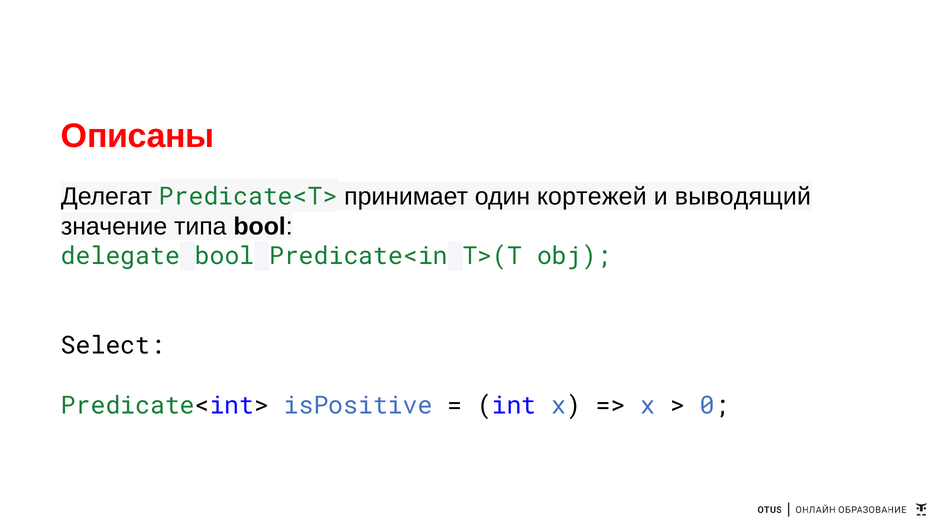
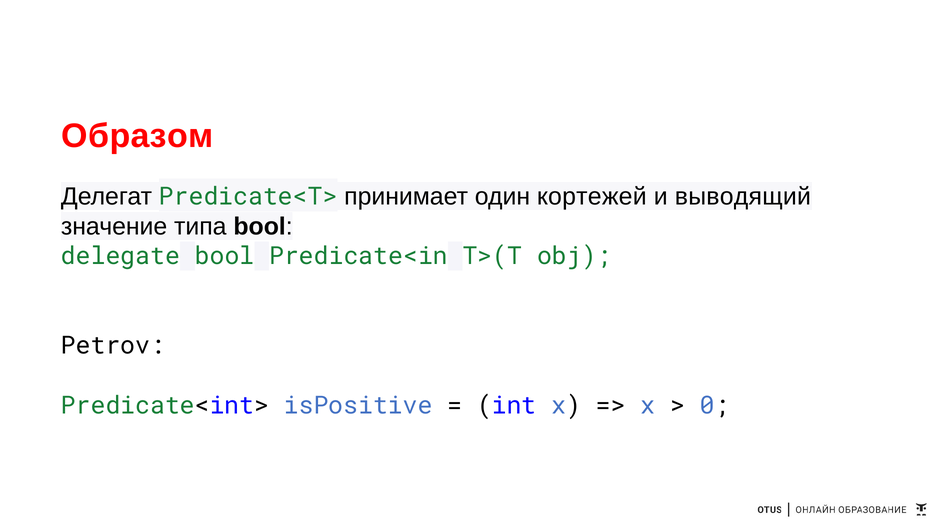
Описаны: Описаны -> Образом (137, 136)
Select: Select -> Petrov (113, 346)
